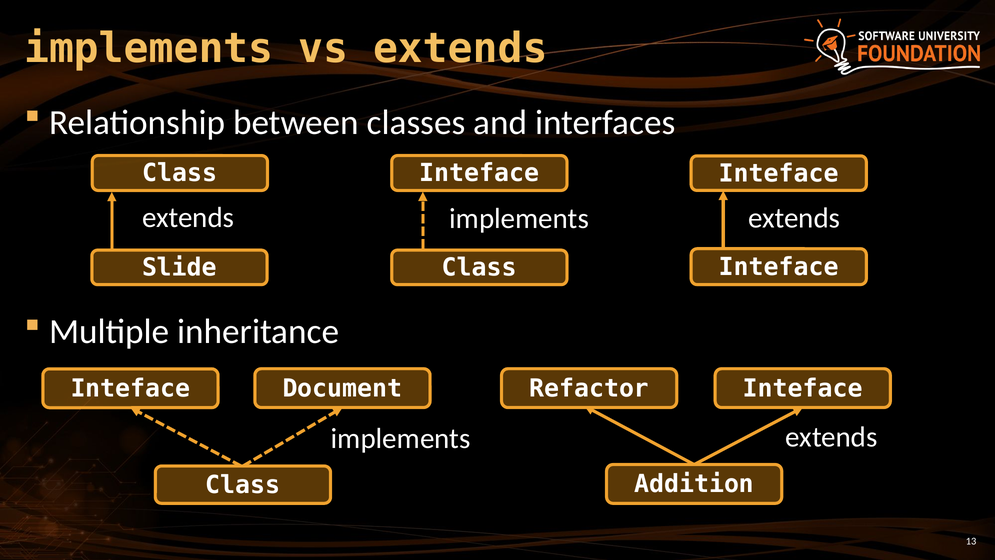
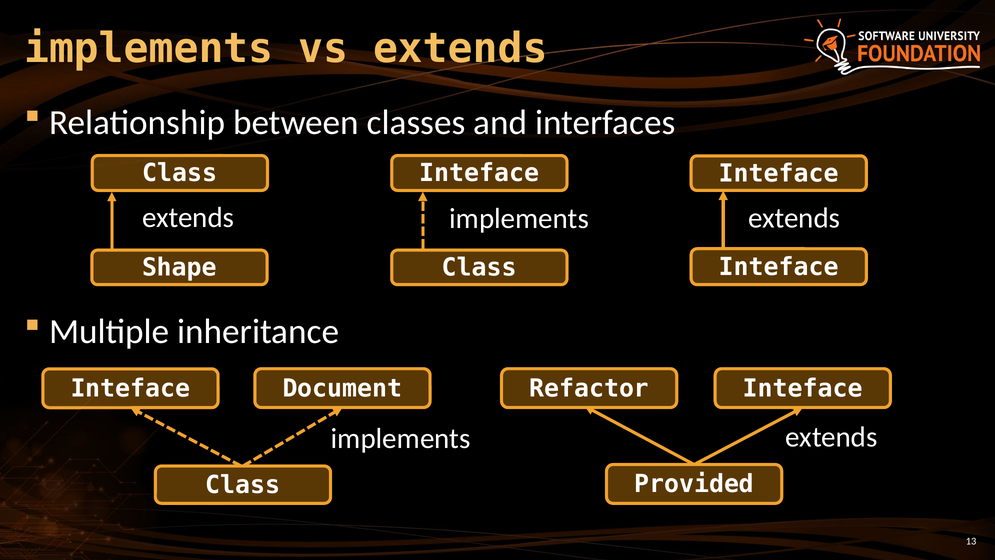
Slide: Slide -> Shape (179, 268)
Addition: Addition -> Provided (694, 484)
